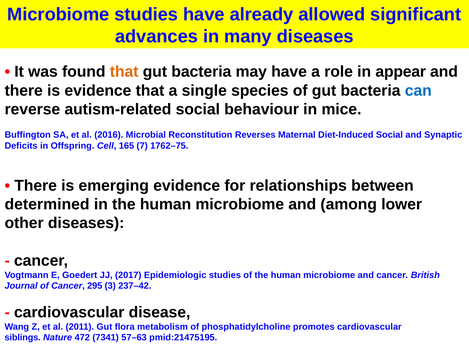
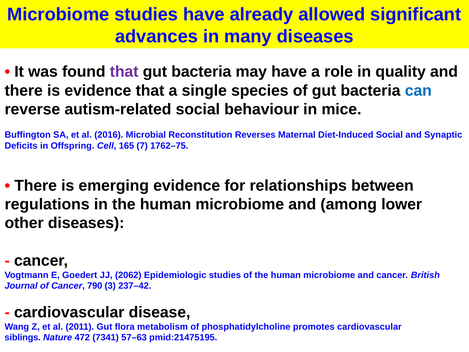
that colour: orange -> purple (124, 72)
appear: appear -> quality (401, 72)
determined: determined -> regulations (47, 204)
2017: 2017 -> 2062 (128, 275)
295: 295 -> 790 (95, 286)
